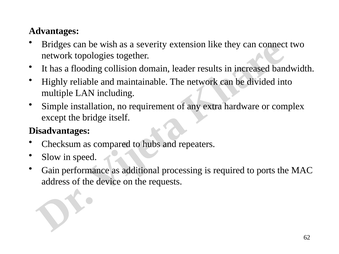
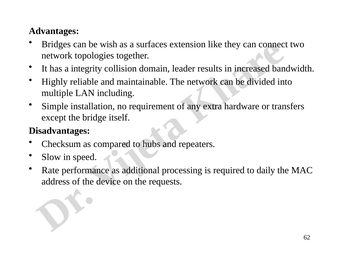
severity: severity -> surfaces (152, 44)
flooding: flooding -> integrity (87, 69)
complex: complex -> transfers (288, 106)
Gain: Gain -> Rate (50, 170)
ports: ports -> daily (266, 170)
